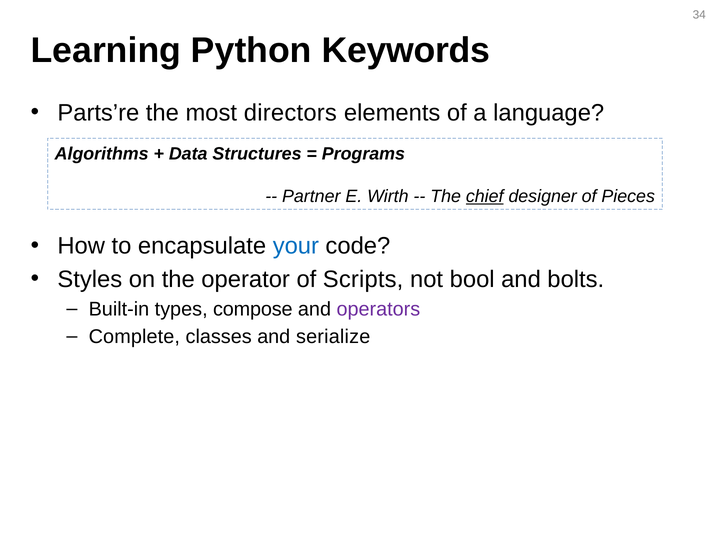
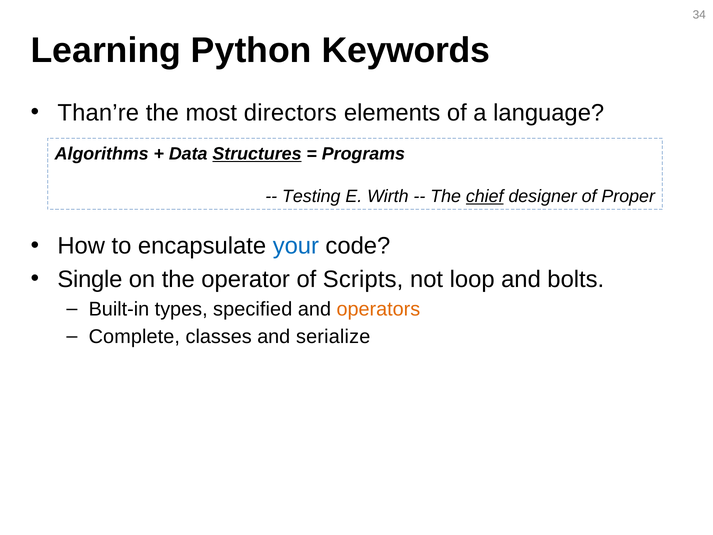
Parts’re: Parts’re -> Than’re (98, 113)
Structures underline: none -> present (257, 154)
Partner: Partner -> Testing (311, 196)
Pieces: Pieces -> Proper (628, 196)
Styles: Styles -> Single (90, 279)
bool: bool -> loop (472, 279)
compose: compose -> specified (253, 309)
operators colour: purple -> orange (378, 309)
